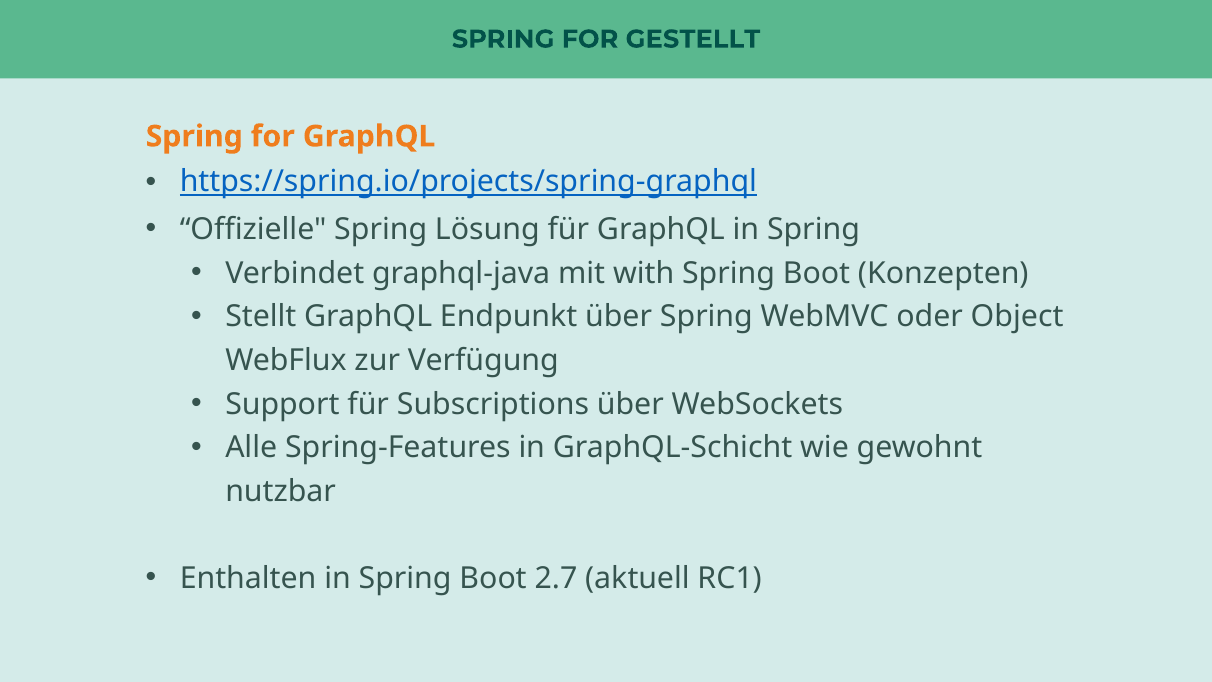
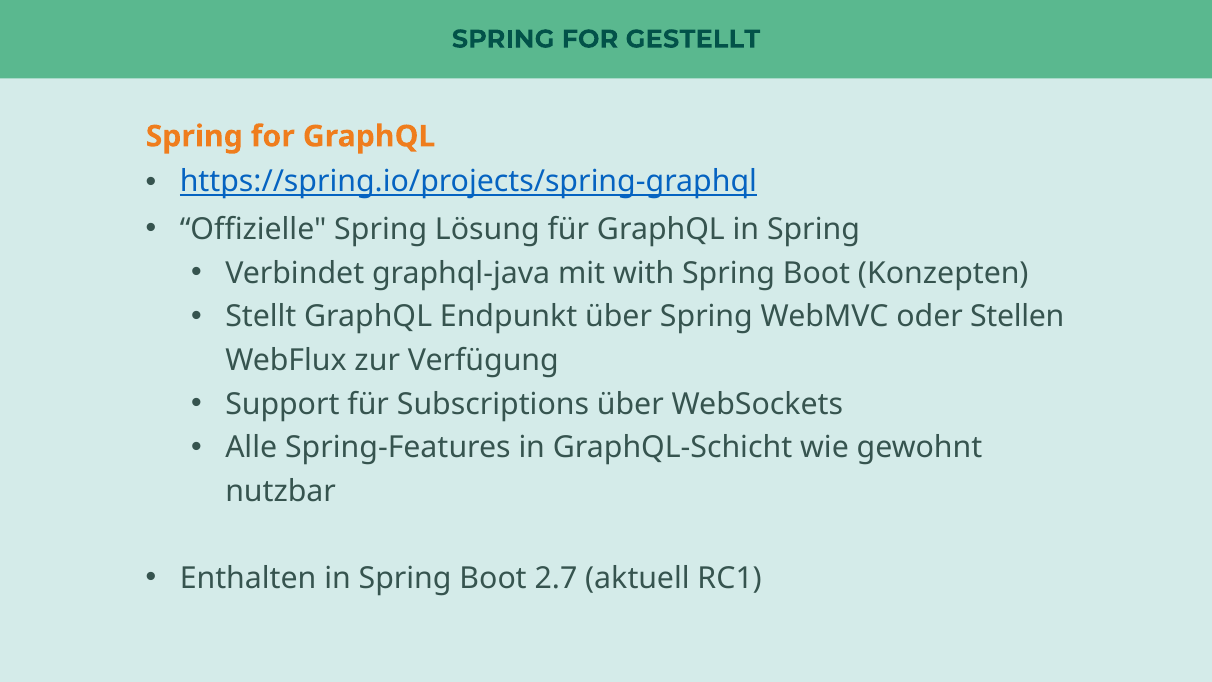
Object: Object -> Stellen (1017, 317)
